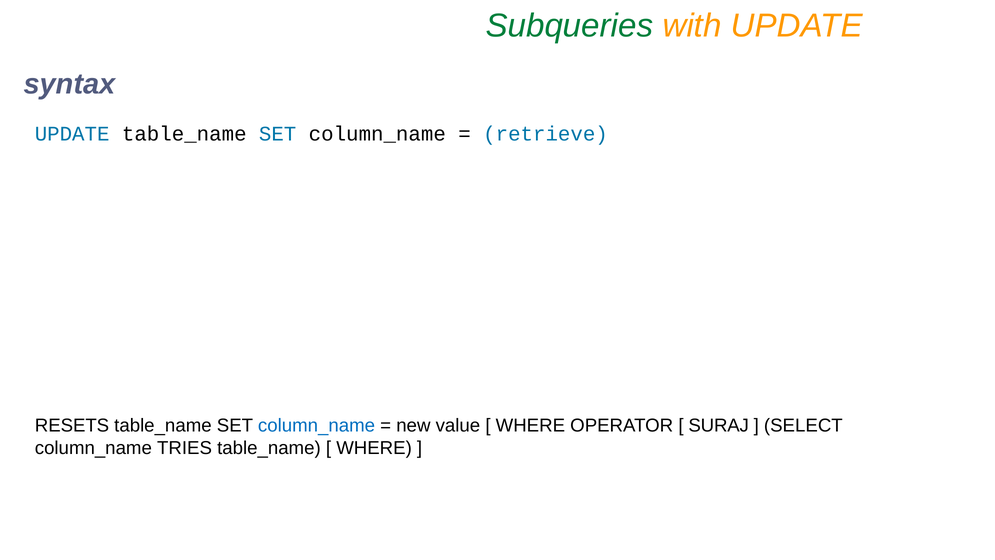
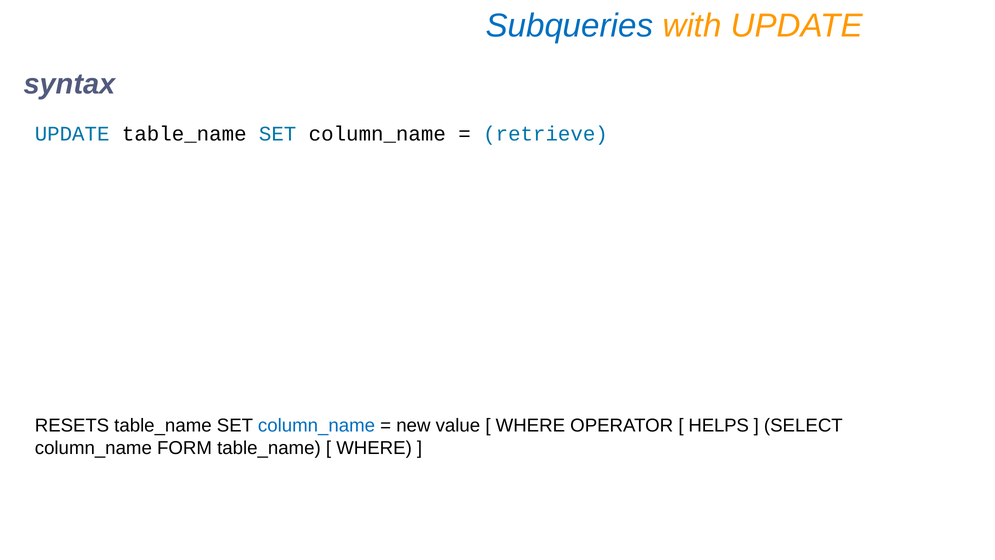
Subqueries colour: green -> blue (569, 26)
SURAJ: SURAJ -> HELPS (719, 426)
TRIES: TRIES -> FORM (184, 448)
